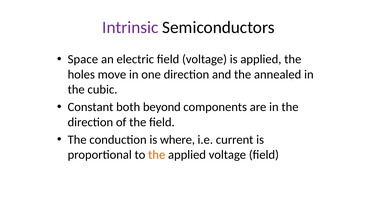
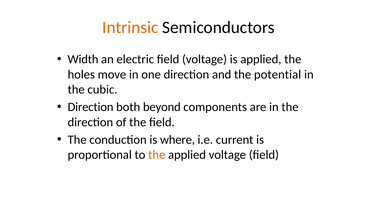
Intrinsic colour: purple -> orange (130, 27)
Space: Space -> Width (83, 59)
annealed: annealed -> potential (278, 74)
Constant: Constant -> Direction (91, 107)
